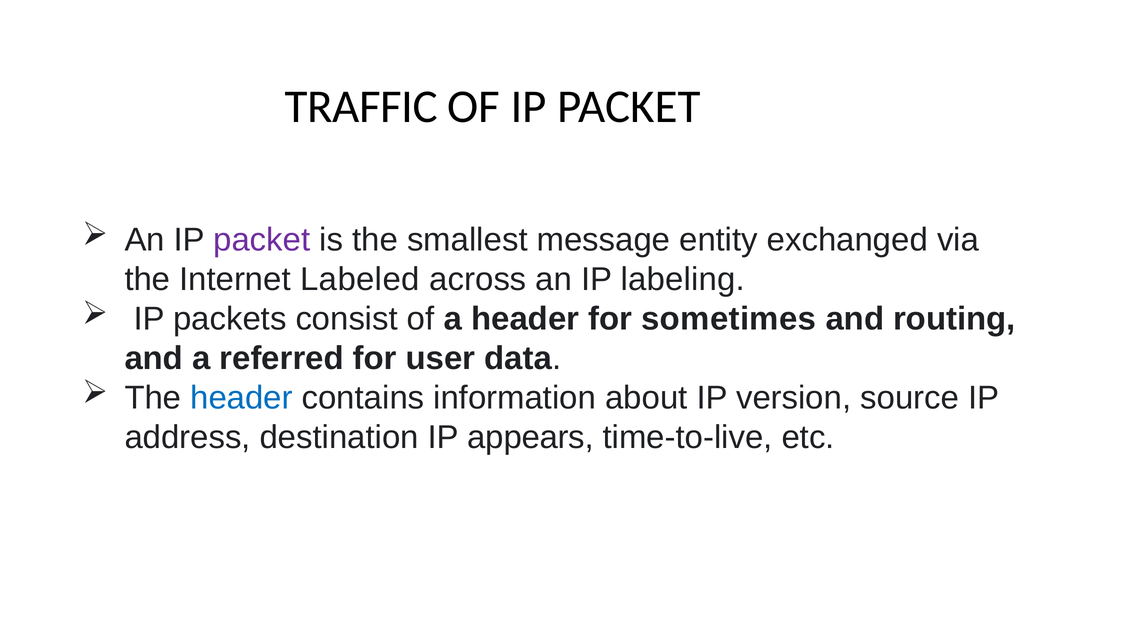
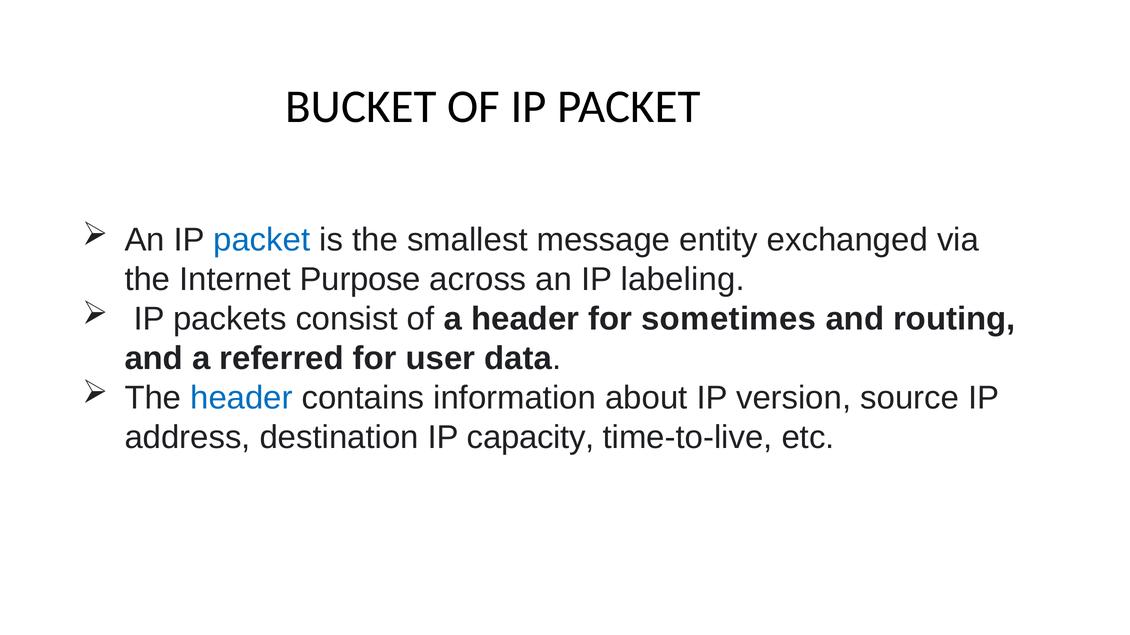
TRAFFIC: TRAFFIC -> BUCKET (361, 107)
packet colour: purple -> blue (262, 240)
Labeled: Labeled -> Purpose (360, 279)
appears: appears -> capacity (531, 438)
